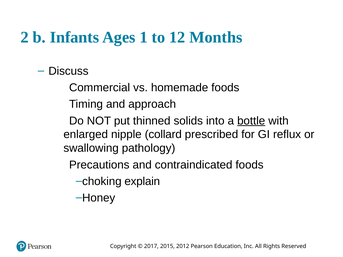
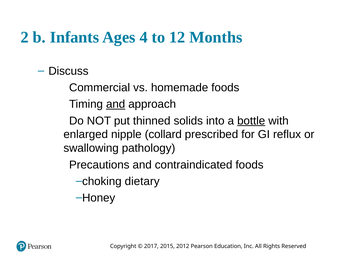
1: 1 -> 4 (144, 37)
and underline: none -> present (116, 104)
explain: explain -> dietary (142, 181)
